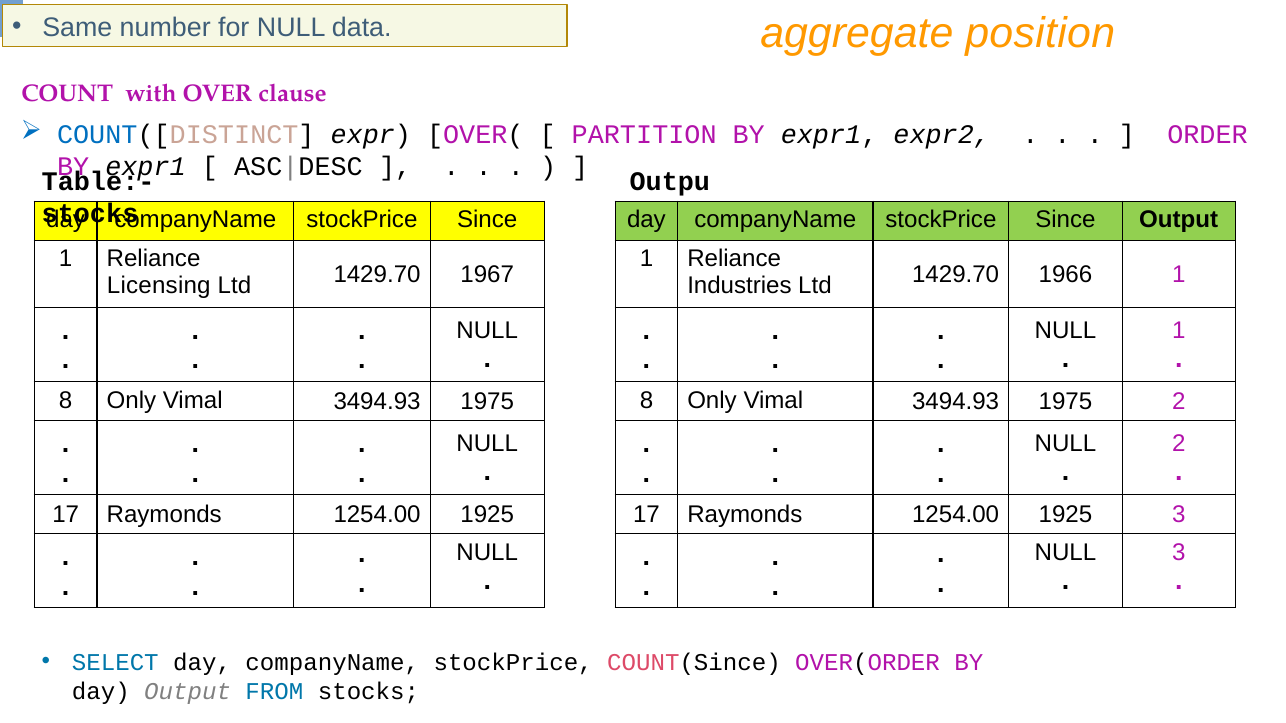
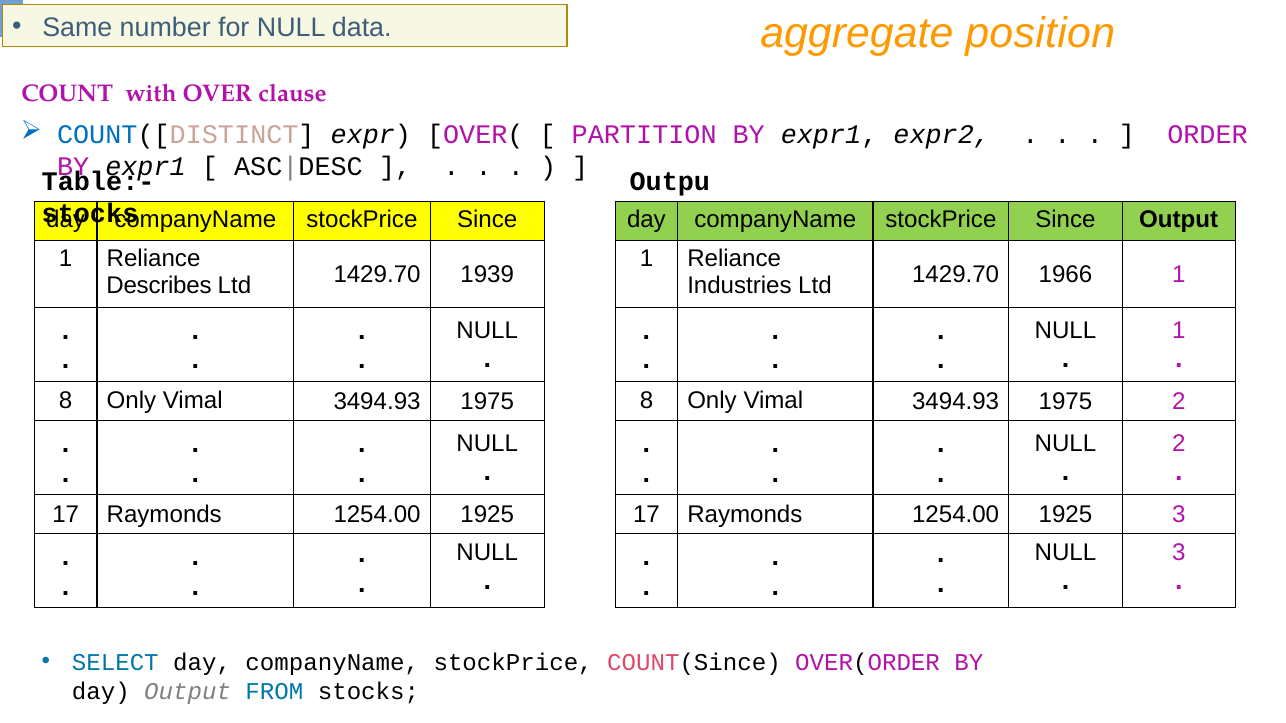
Licensing: Licensing -> Describes (159, 286)
1967: 1967 -> 1939 (487, 275)
